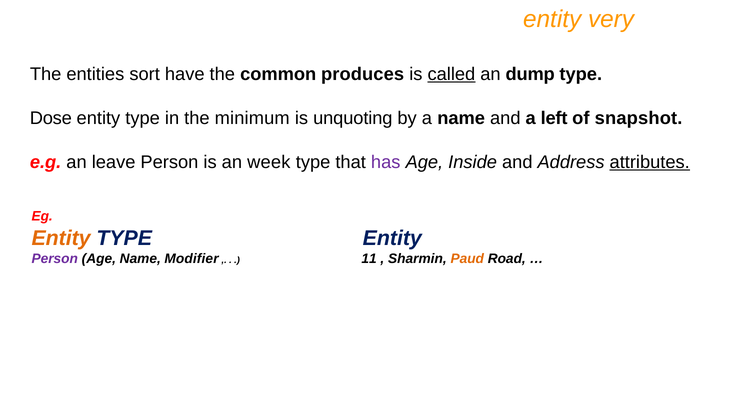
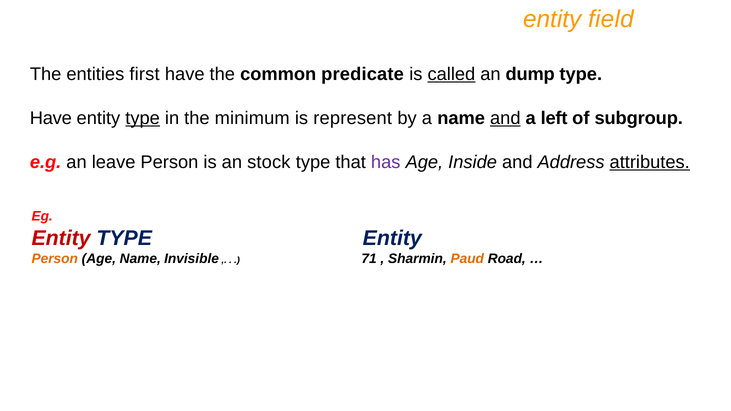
very: very -> field (611, 19)
sort: sort -> first (145, 74)
produces: produces -> predicate (363, 74)
Dose: Dose -> Have (51, 118)
type underline: none -> present (143, 118)
unquoting: unquoting -> represent (353, 118)
and underline: none -> present (505, 118)
snapshot: snapshot -> subgroup (639, 118)
week: week -> stock (269, 162)
Entity colour: orange -> red (61, 238)
Person colour: purple -> orange (55, 259)
Modifier: Modifier -> Invisible (192, 259)
11: 11 -> 71 (369, 259)
